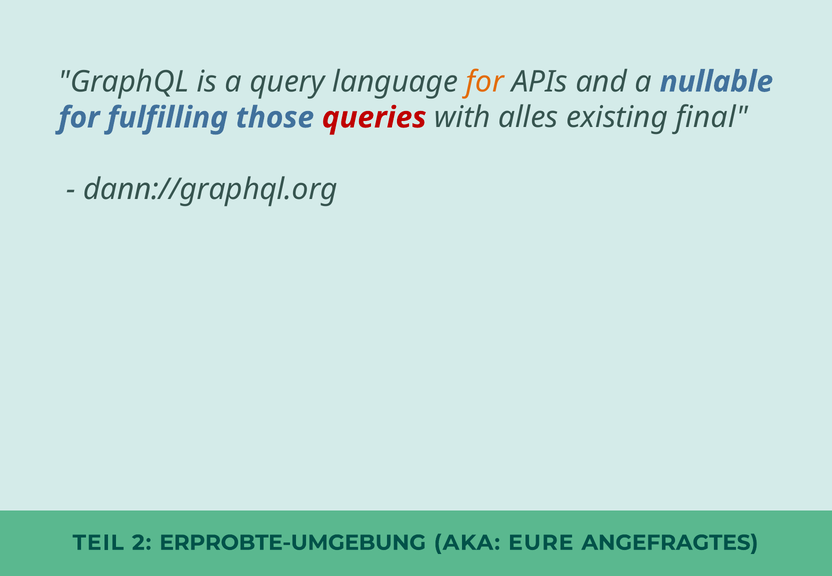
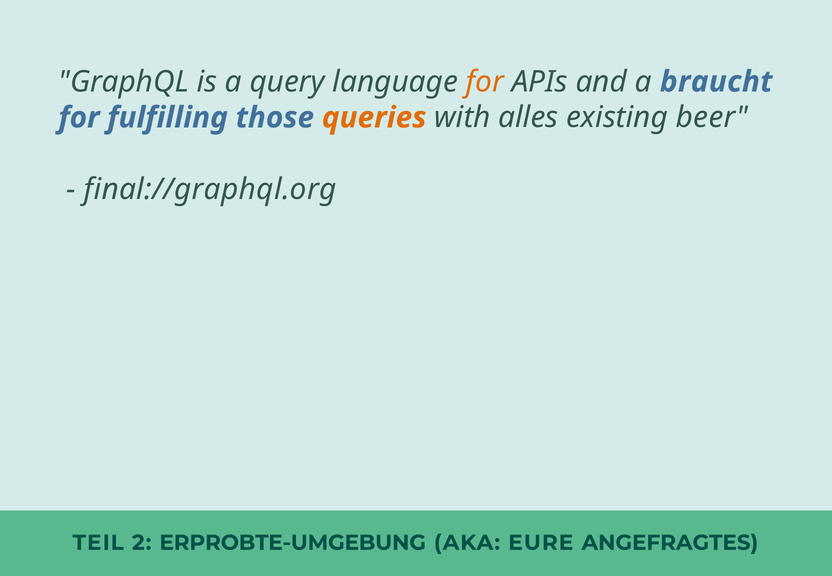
nullable: nullable -> braucht (716, 82)
queries colour: red -> orange (374, 118)
final: final -> beer (712, 118)
dann://graphql.org: dann://graphql.org -> final://graphql.org (210, 189)
